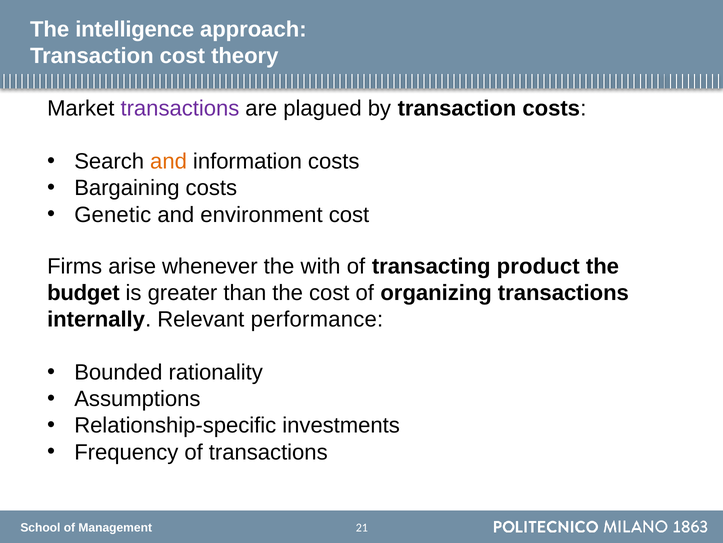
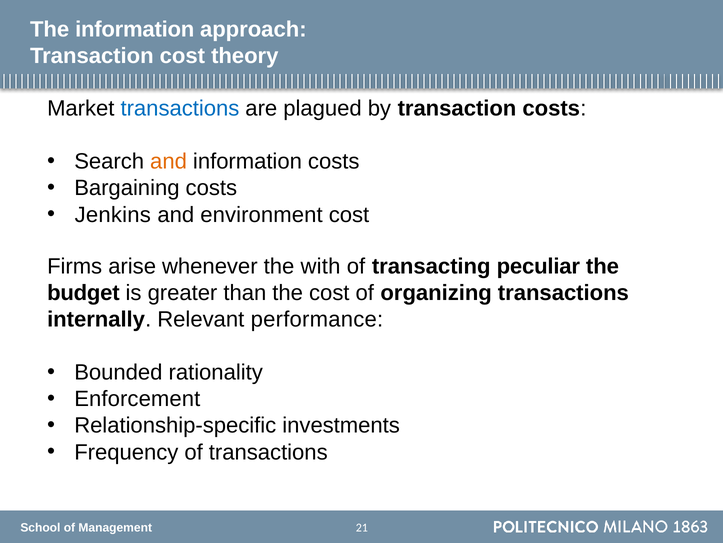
The intelligence: intelligence -> information (135, 29)
transactions colour: purple -> blue (180, 108)
Genetic: Genetic -> Jenkins (113, 214)
product: product -> peculiar (538, 266)
Assumptions: Assumptions -> Enforcement (137, 399)
